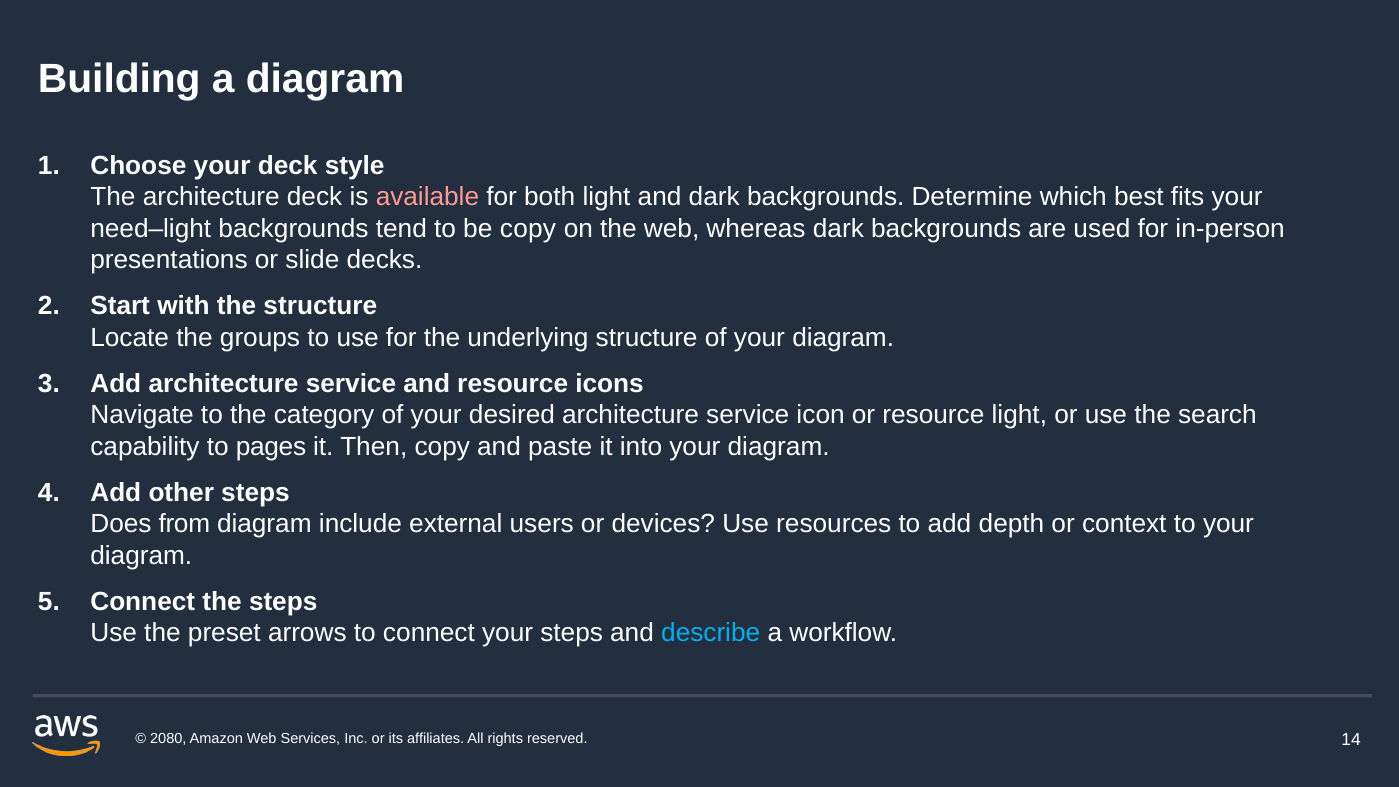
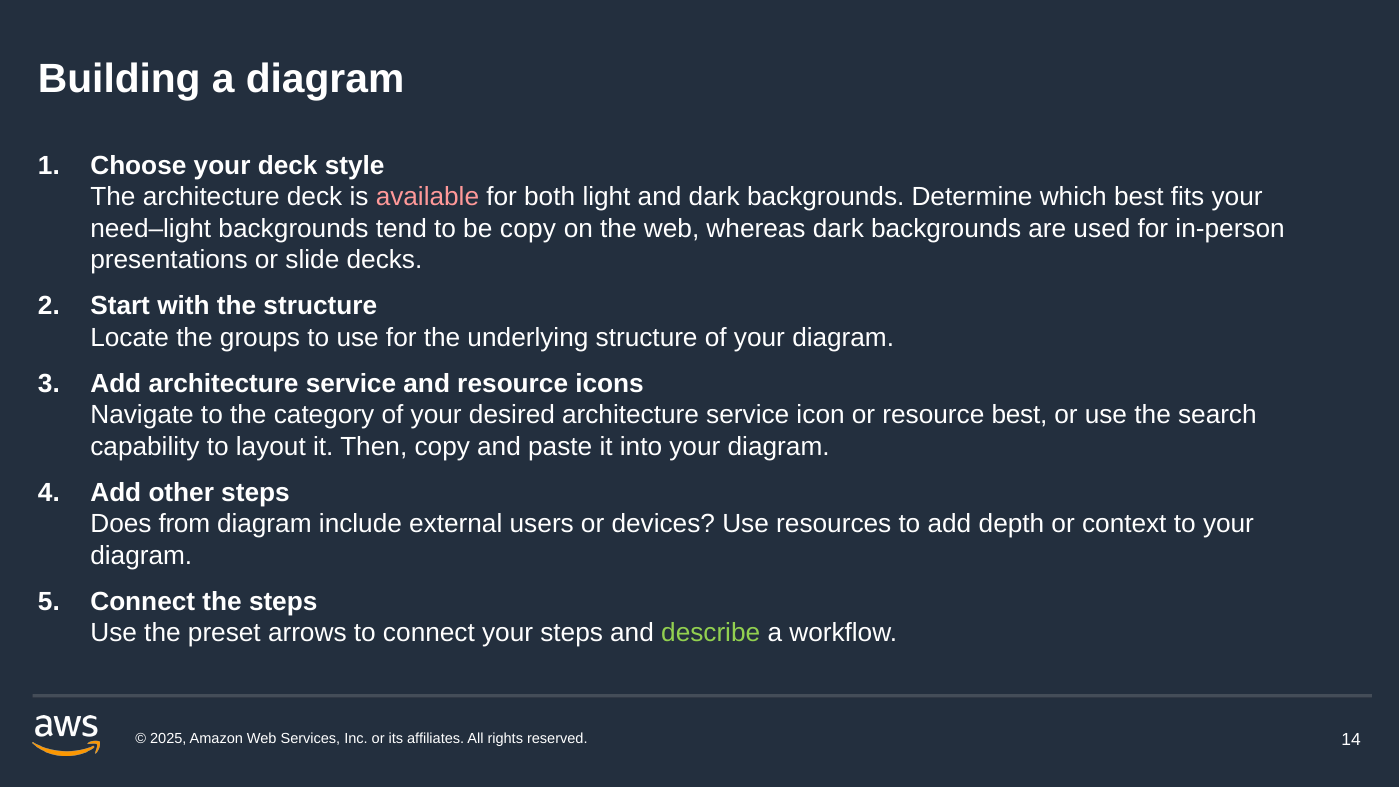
resource light: light -> best (1019, 415)
pages: pages -> layout (271, 447)
describe colour: light blue -> light green (711, 633)
2080: 2080 -> 2025 (168, 739)
